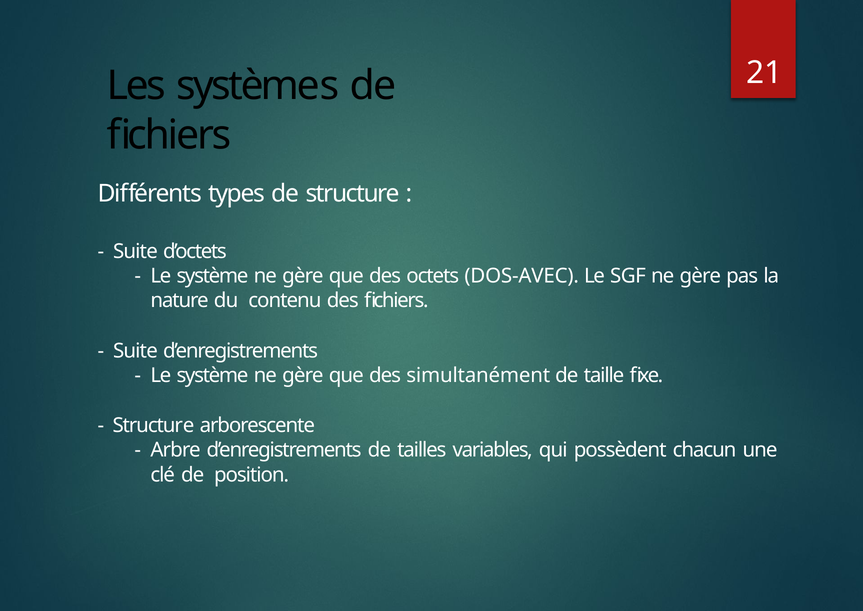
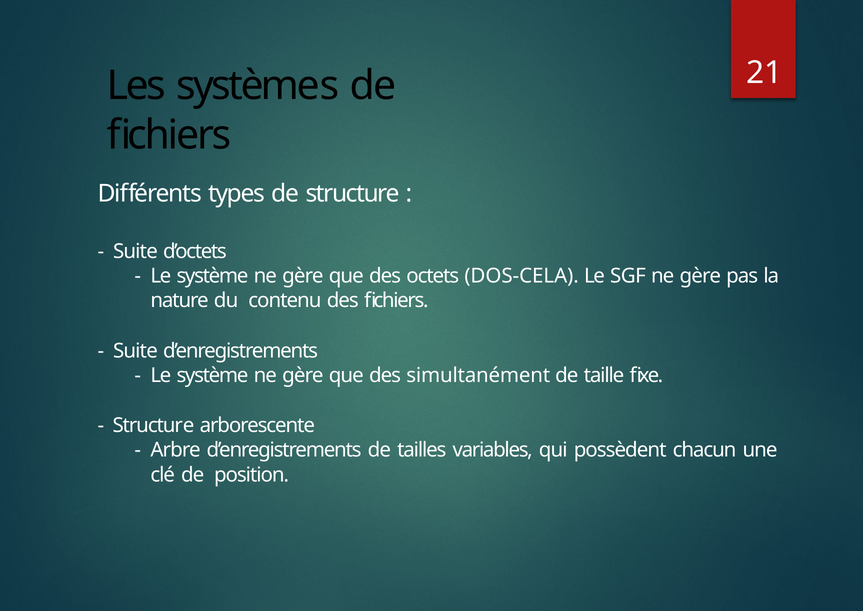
DOS-AVEC: DOS-AVEC -> DOS-CELA (522, 276)
